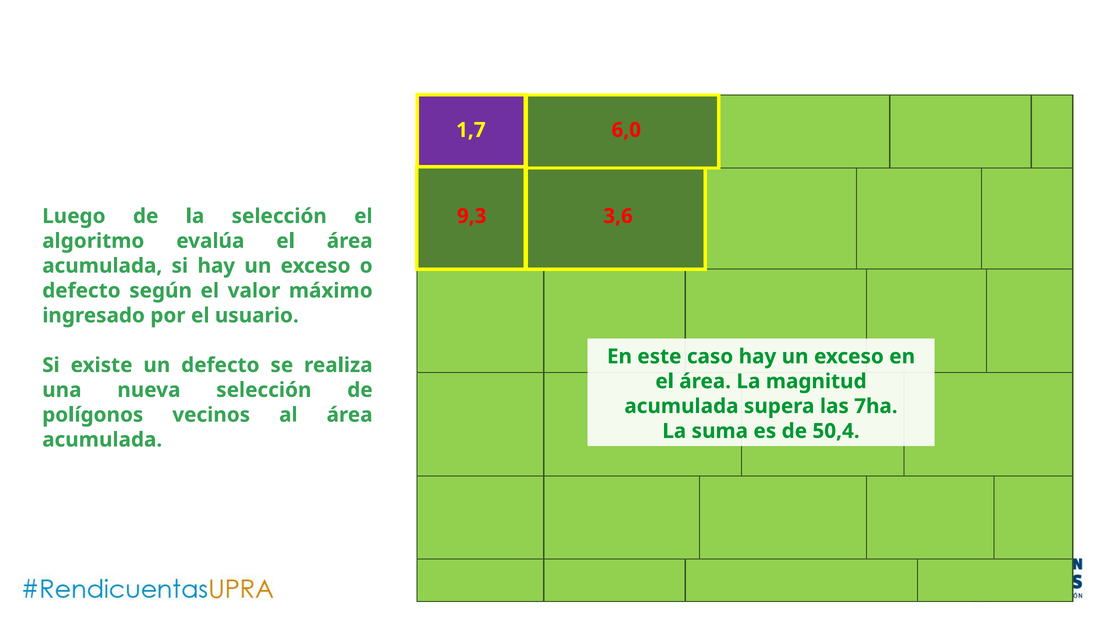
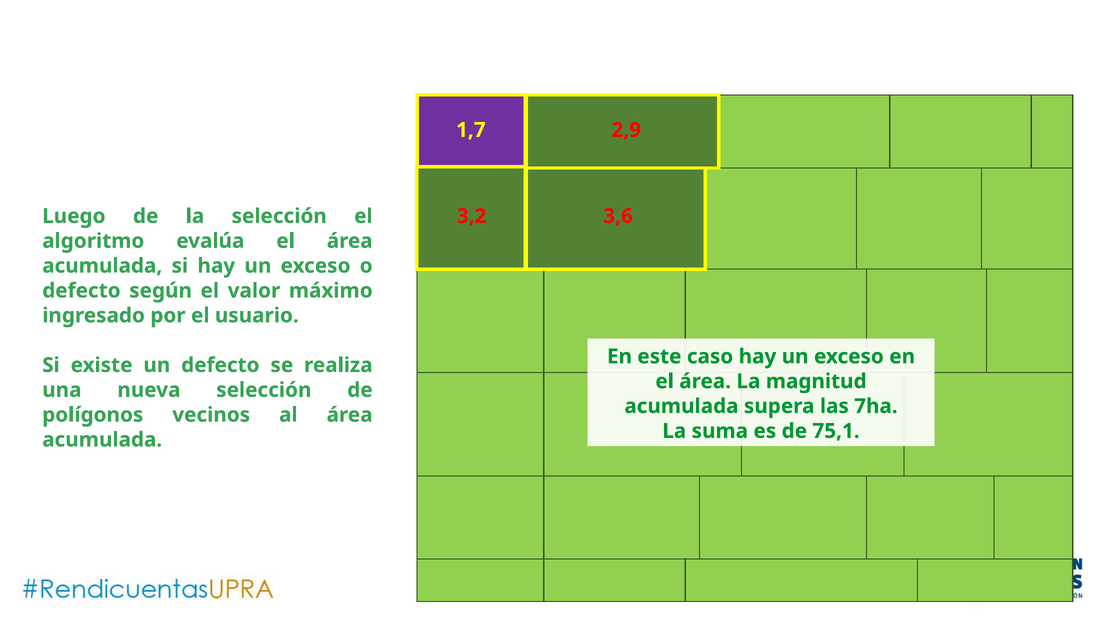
6,0: 6,0 -> 2,9 (626, 130)
9,3: 9,3 -> 3,2 (472, 216)
50,4: 50,4 -> 75,1 (836, 431)
